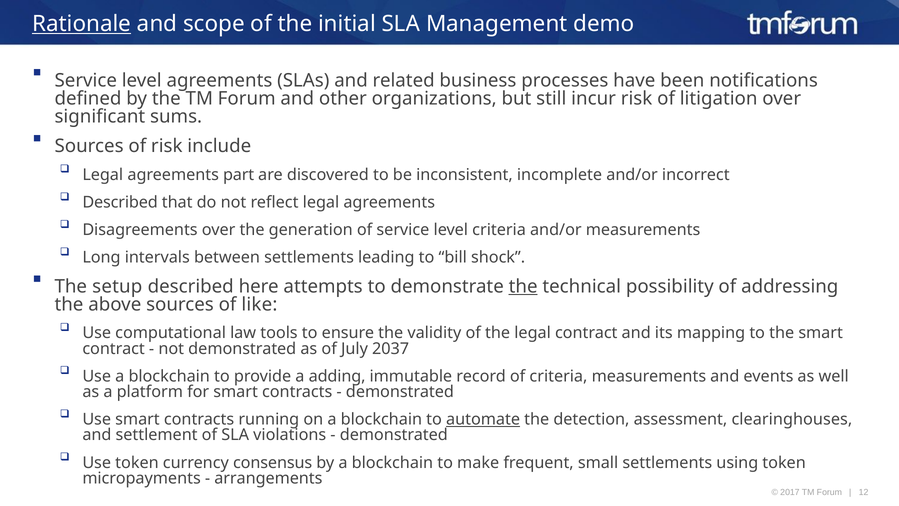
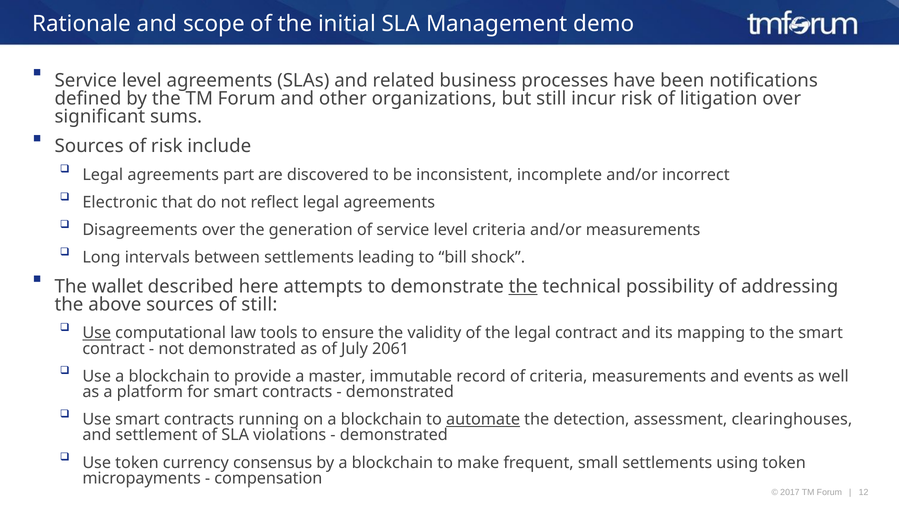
Rationale underline: present -> none (82, 24)
Described: Described -> Electronic (120, 202)
setup: setup -> wallet (117, 286)
of like: like -> still (259, 304)
Use underline: none -> present (97, 333)
2037: 2037 -> 2061 (391, 348)
adding: adding -> master (337, 376)
arrangements: arrangements -> compensation (268, 478)
